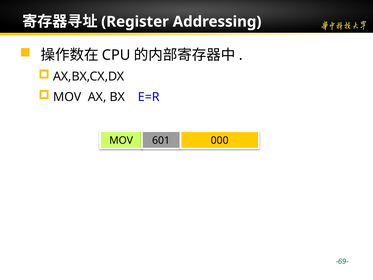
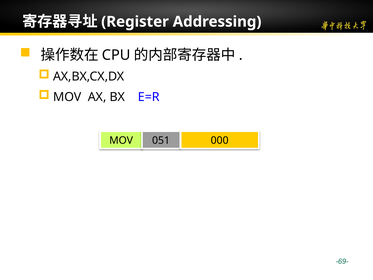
601: 601 -> 051 (161, 140)
